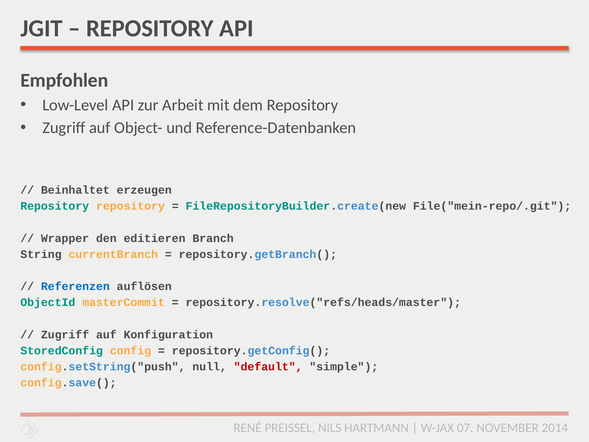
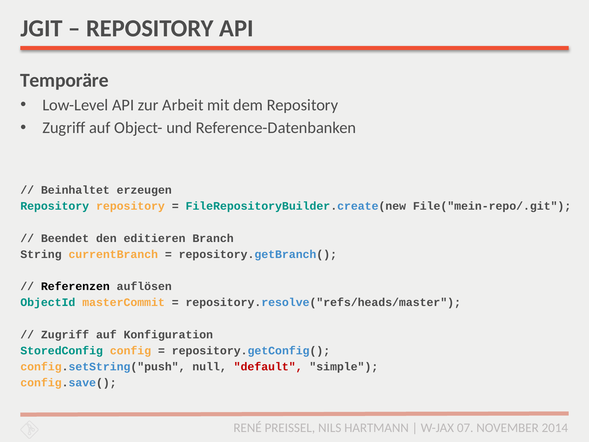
Empfohlen: Empfohlen -> Temporäre (64, 80)
Wrapper: Wrapper -> Beendet (65, 238)
Referenzen colour: blue -> black (75, 286)
